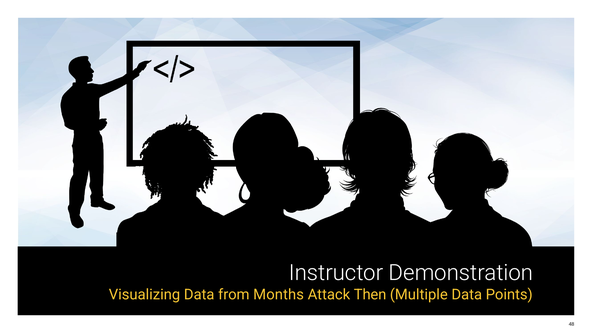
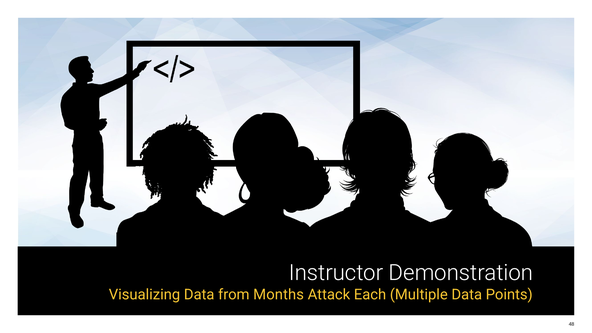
Then: Then -> Each (370, 295)
